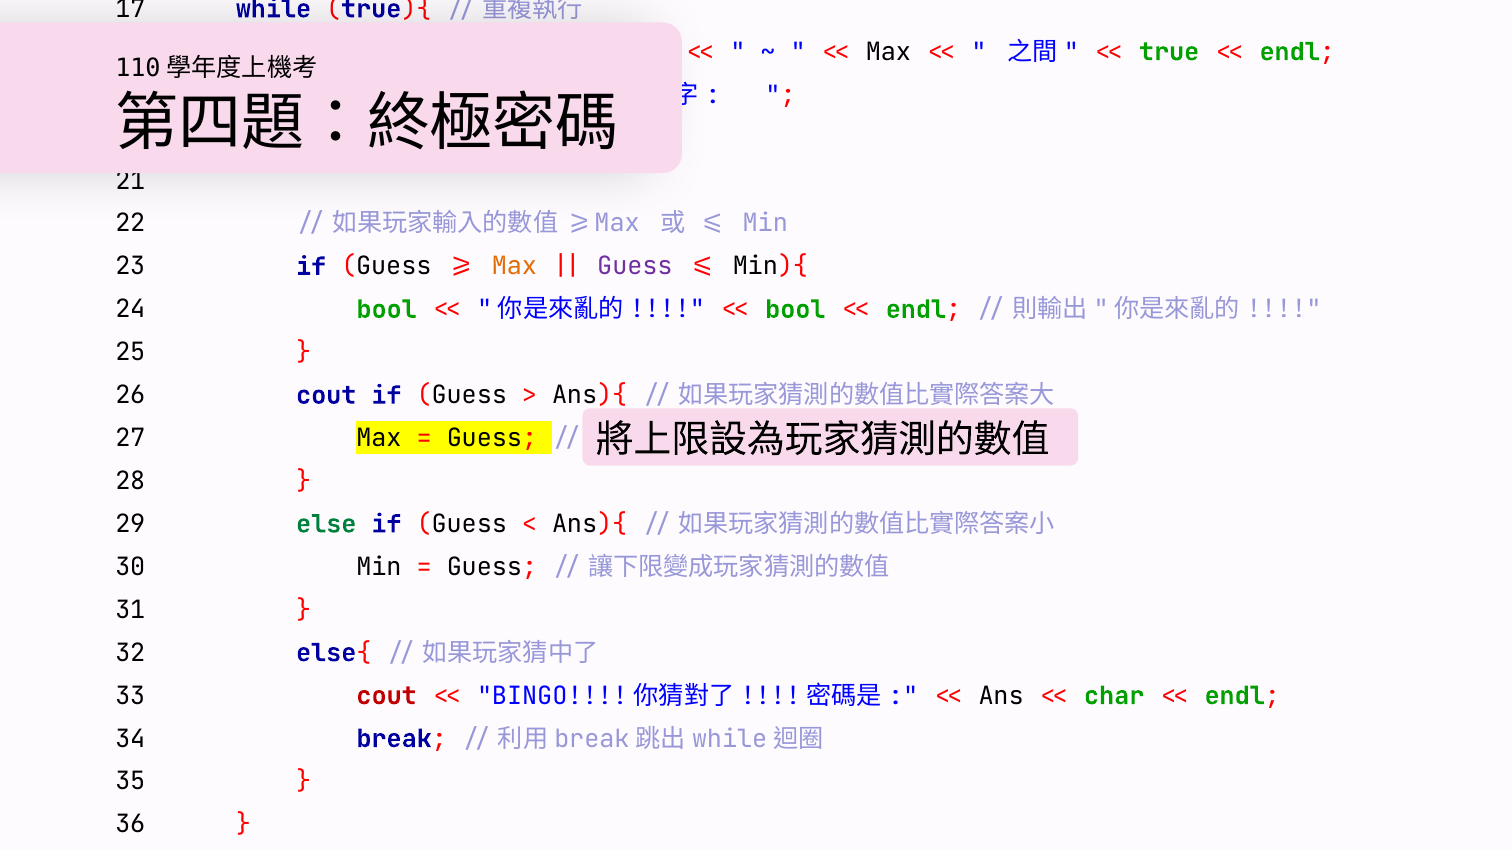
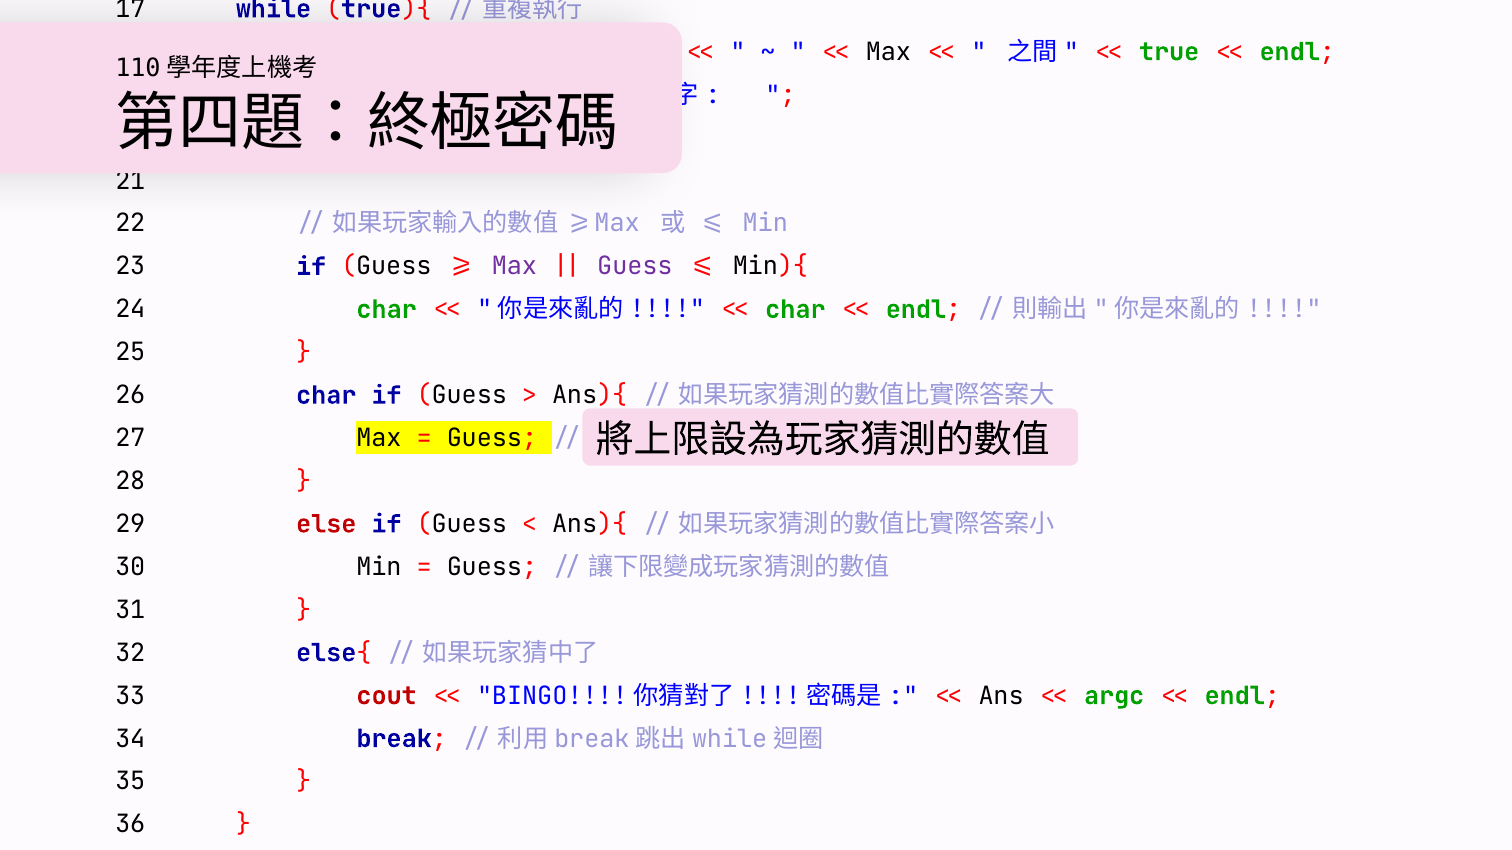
Max colour: orange -> purple (514, 267)
24 bool: bool -> char (387, 310)
bool: bool -> char (795, 310)
26 cout: cout -> char (326, 396)
else colour: green -> red (326, 524)
char: char -> argc (1114, 696)
